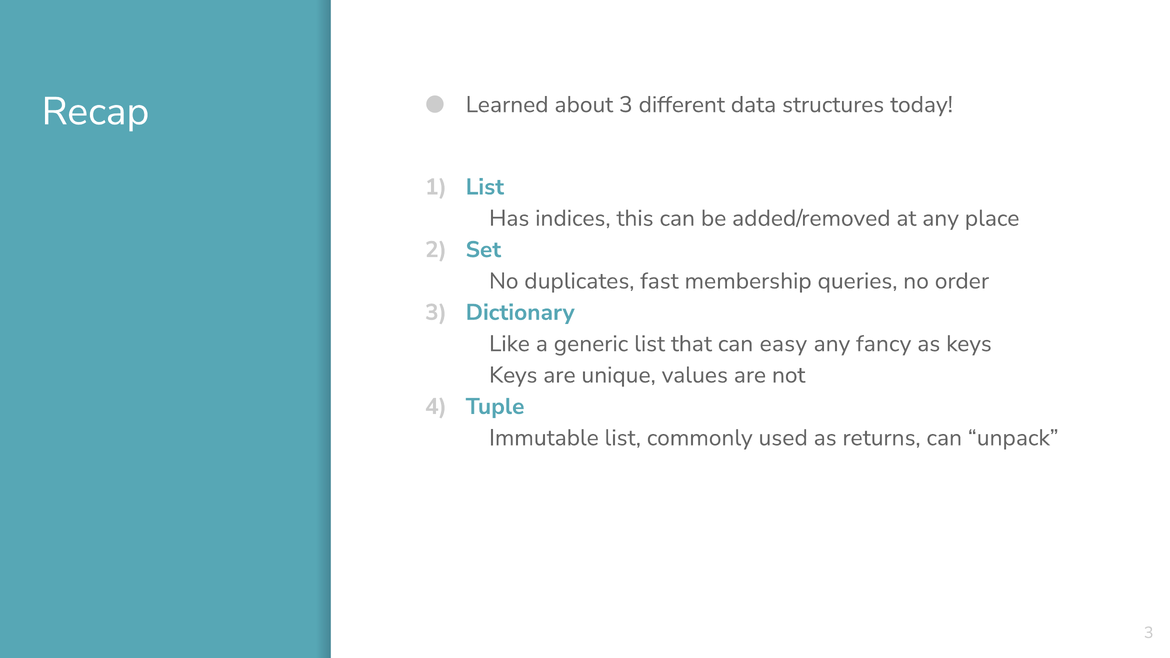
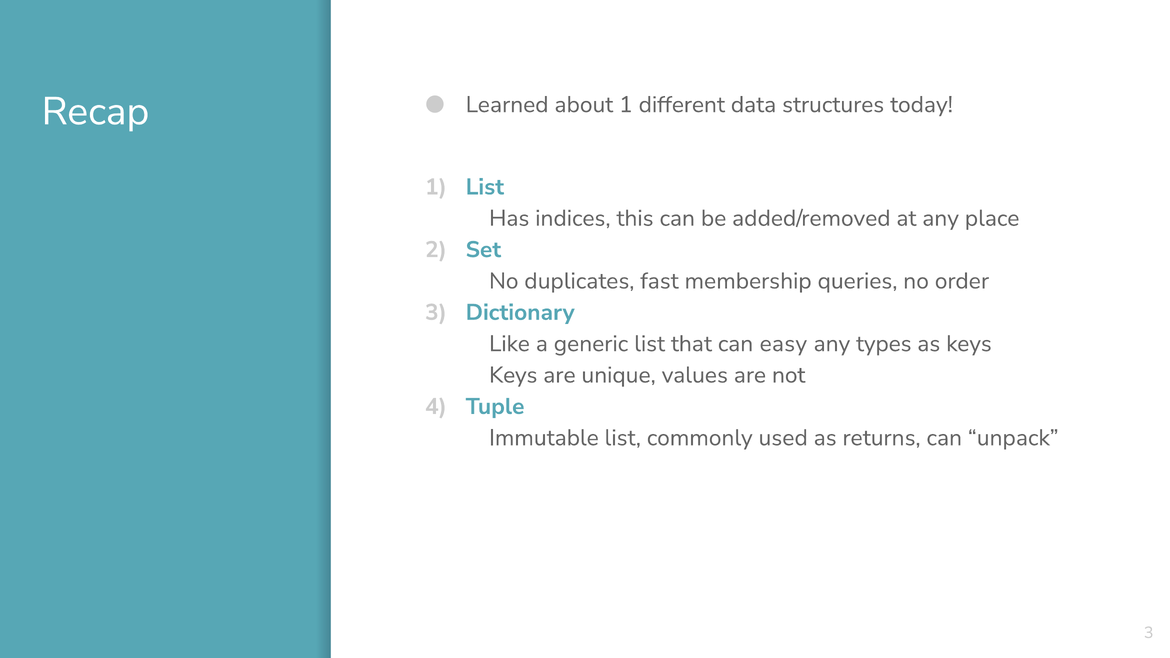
about 3: 3 -> 1 (626, 105)
fancy: fancy -> types (884, 344)
